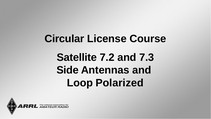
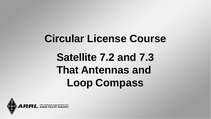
Side: Side -> That (68, 70)
Polarized: Polarized -> Compass (120, 83)
